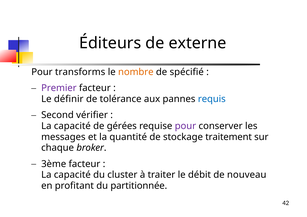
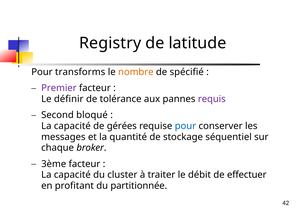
Éditeurs: Éditeurs -> Registry (110, 43)
externe: externe -> latitude (197, 43)
requis colour: blue -> purple (212, 99)
vérifier: vérifier -> bloqué (92, 115)
pour colour: purple -> blue (185, 126)
traitement: traitement -> séquentiel (229, 137)
nouveau: nouveau -> effectuer (247, 175)
